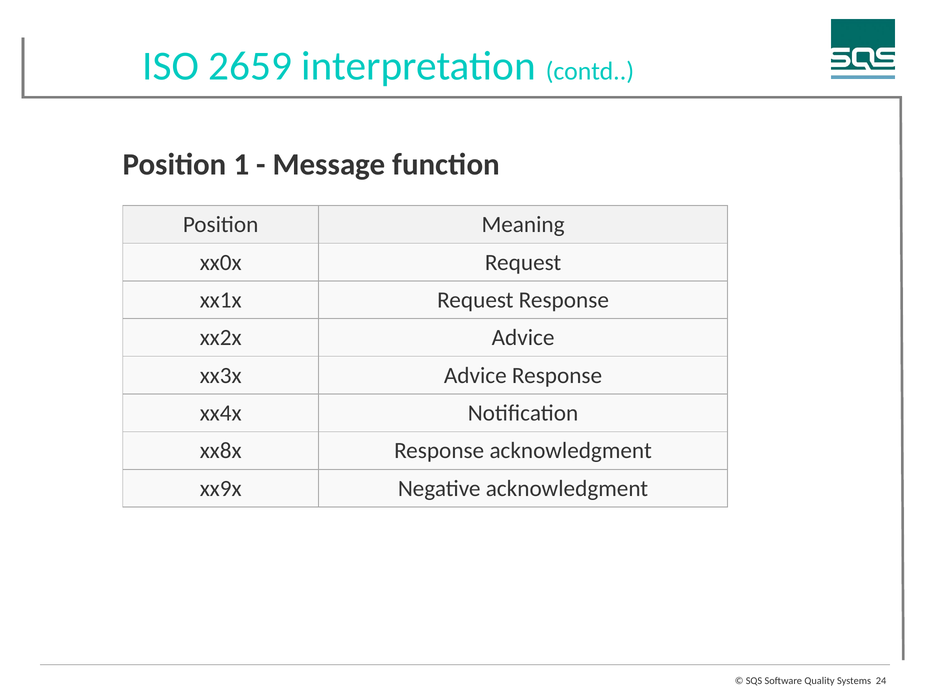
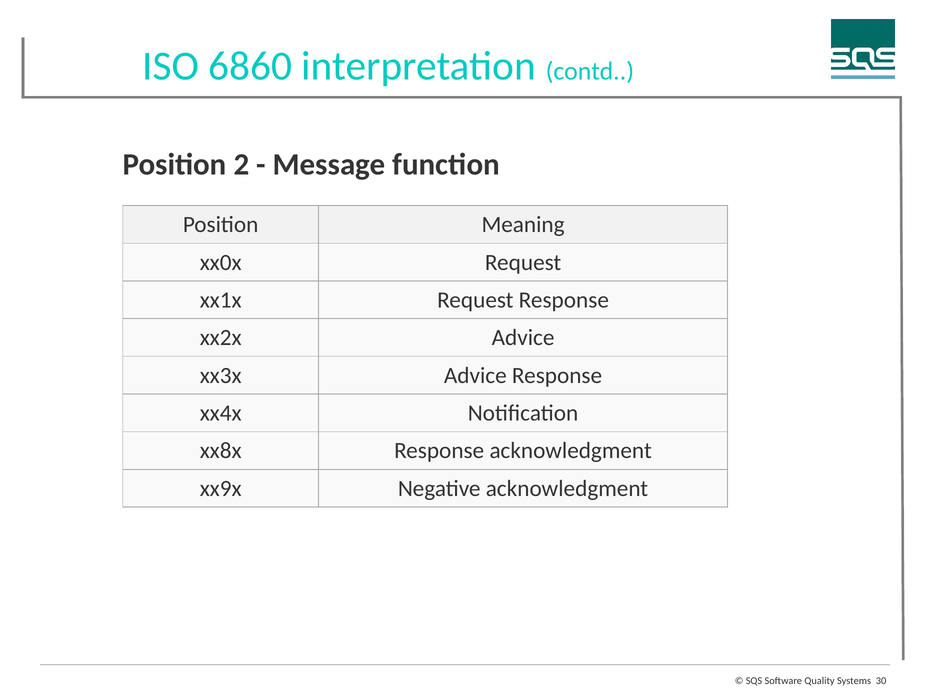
2659: 2659 -> 6860 (250, 66)
1: 1 -> 2 (241, 165)
24: 24 -> 30 (881, 681)
